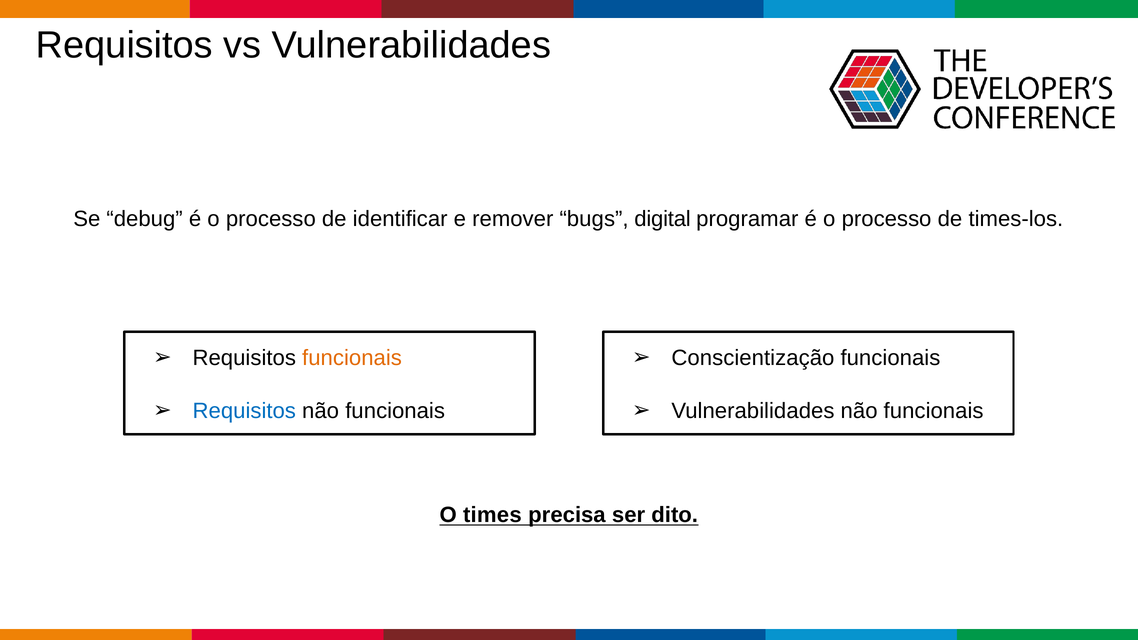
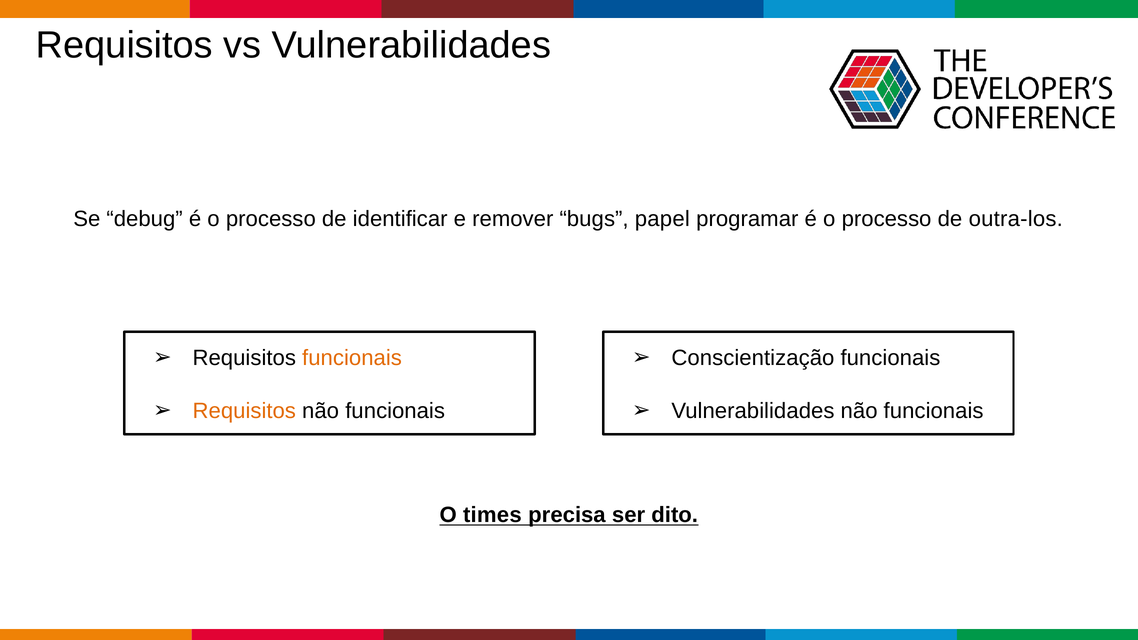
digital: digital -> papel (662, 219)
times-los: times-los -> outra-los (1016, 219)
Requisitos colour: blue -> orange (244, 411)
